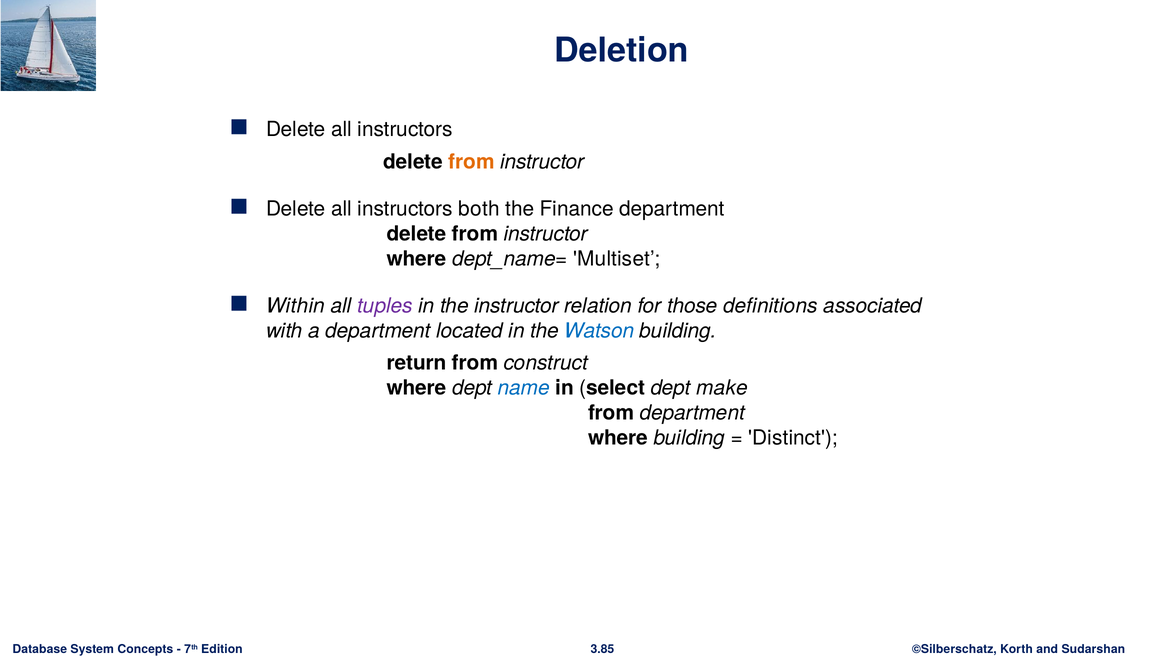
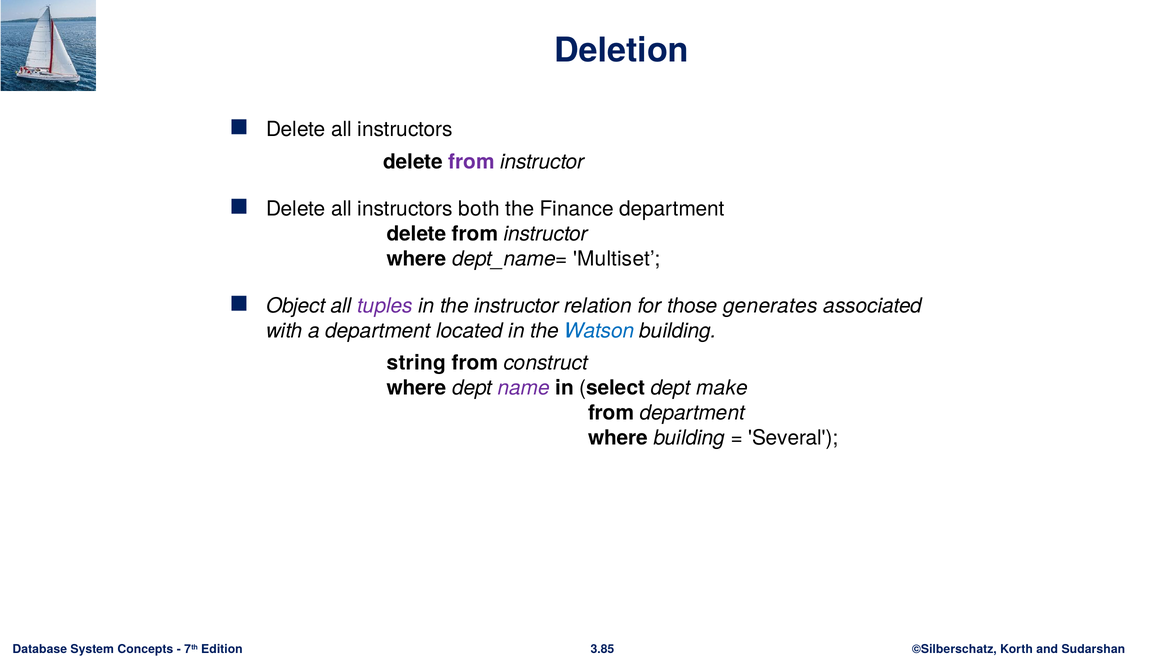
from colour: orange -> purple (472, 162)
Within: Within -> Object (296, 306)
definitions: definitions -> generates (770, 306)
return: return -> string (416, 363)
name colour: blue -> purple (524, 388)
Distinct: Distinct -> Several (793, 438)
